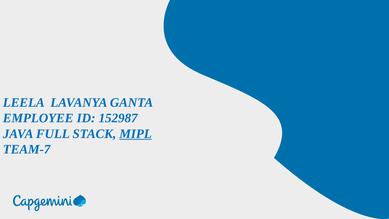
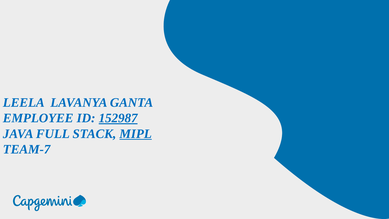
152987 underline: none -> present (118, 118)
